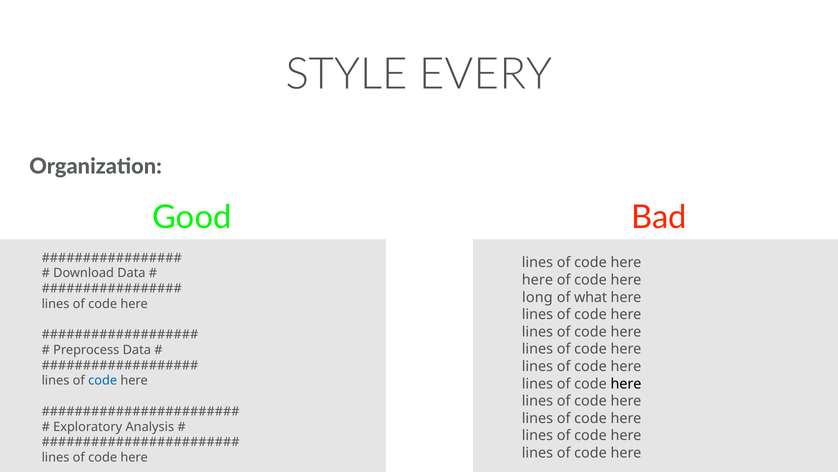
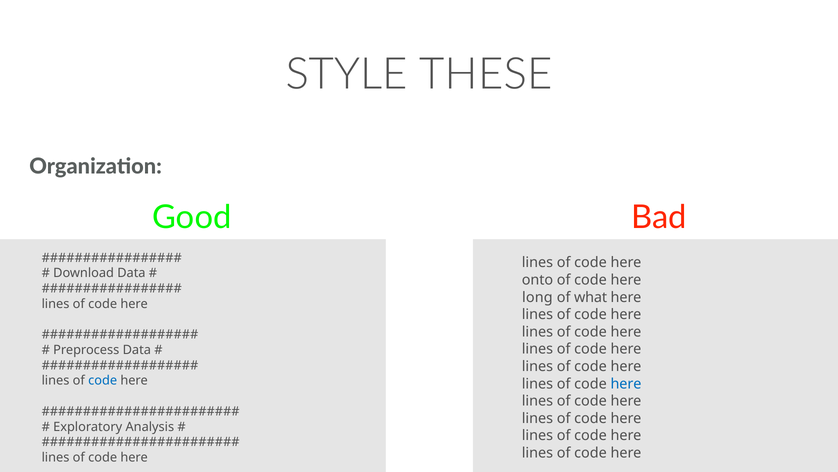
EVERY: EVERY -> THESE (486, 74)
here: here -> onto (537, 280)
here colour: black -> blue (626, 383)
